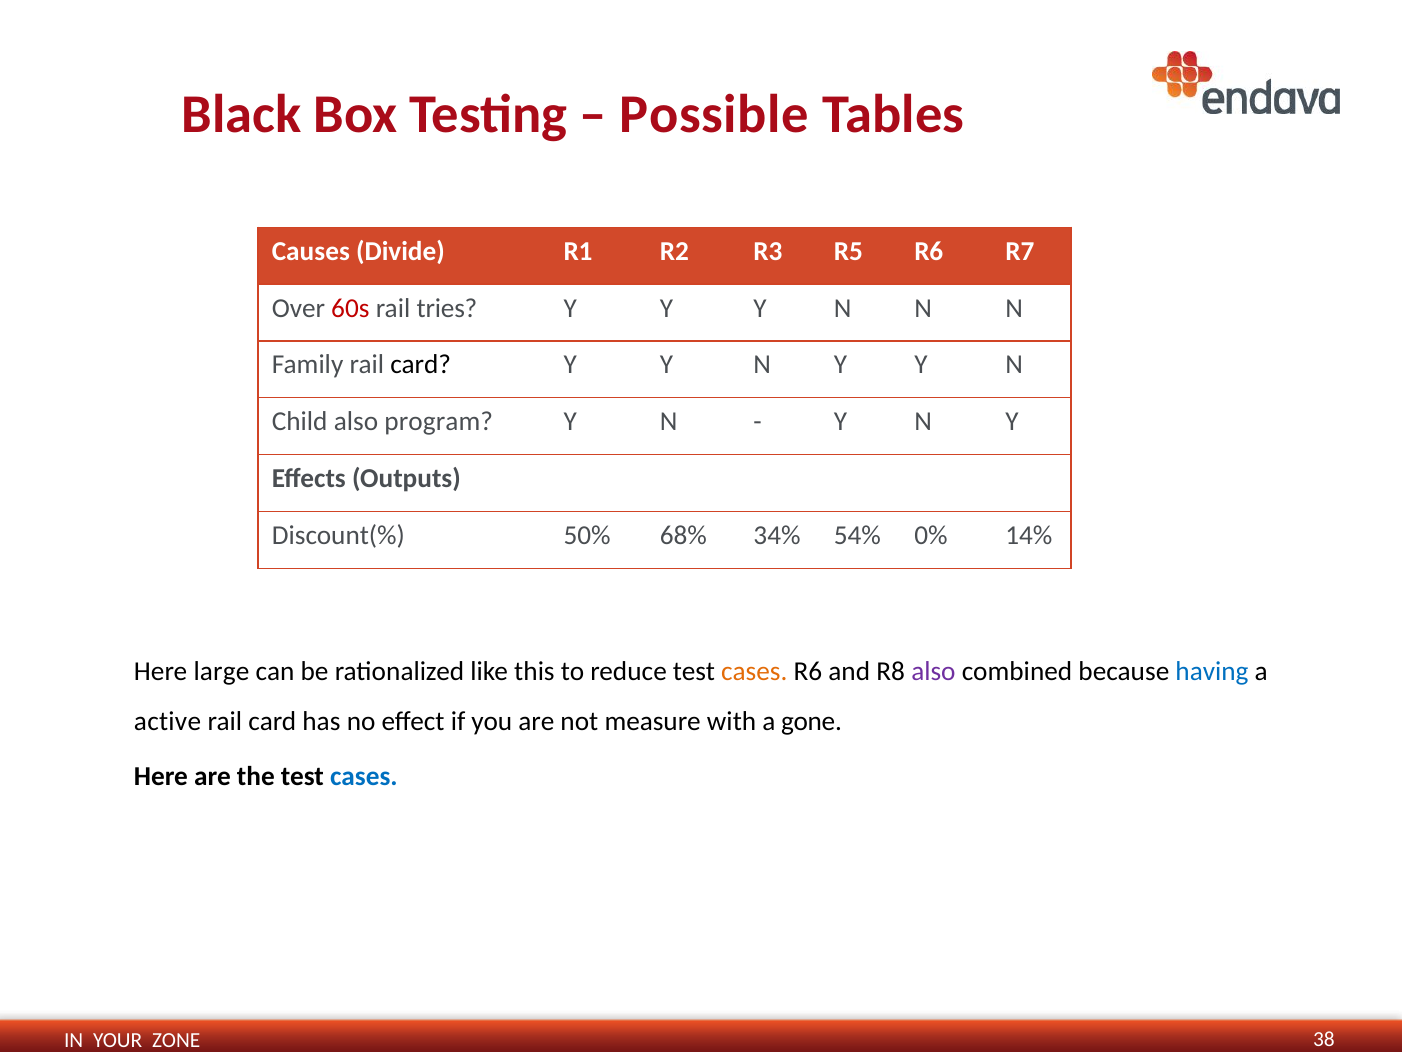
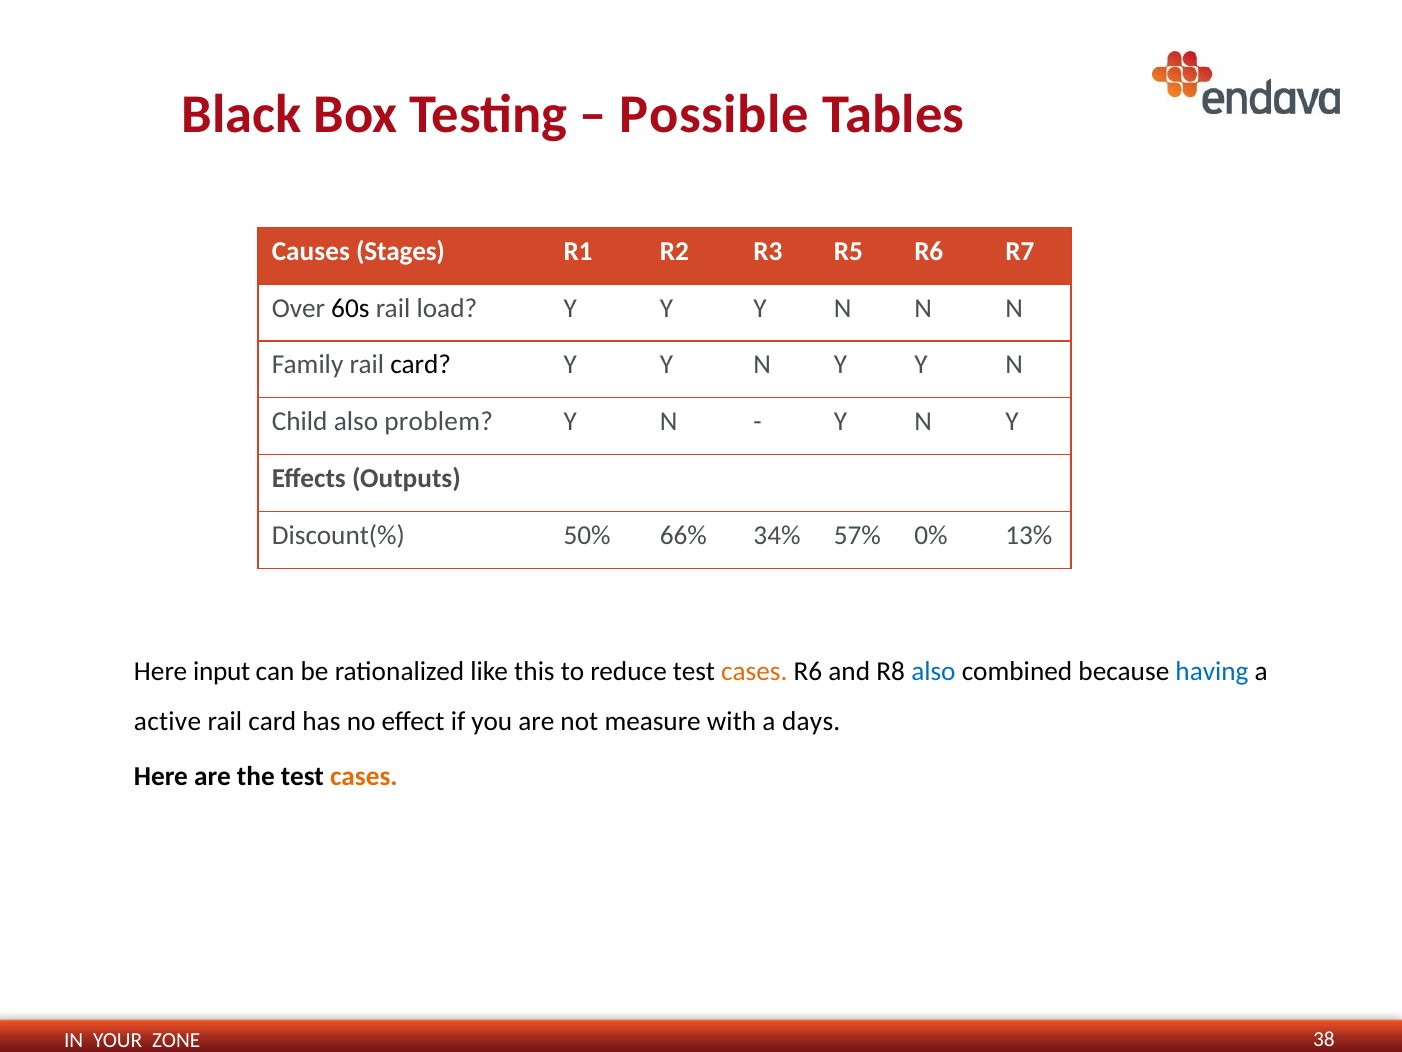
Divide: Divide -> Stages (401, 251)
60s colour: red -> black (350, 308)
tries: tries -> load (447, 308)
program: program -> problem (439, 422)
68%: 68% -> 66% (683, 535)
54%: 54% -> 57% (857, 535)
14%: 14% -> 13% (1029, 535)
large: large -> input (222, 671)
also colour: purple -> blue (933, 671)
gone: gone -> days (811, 721)
cases colour: blue -> orange (364, 776)
